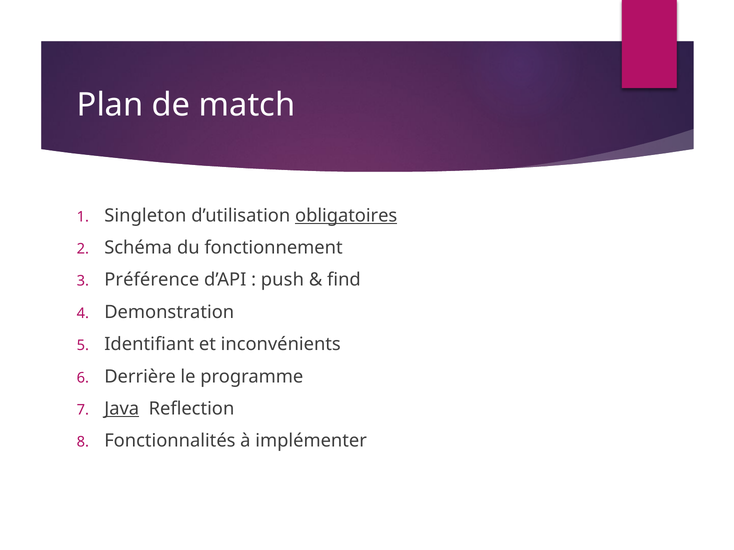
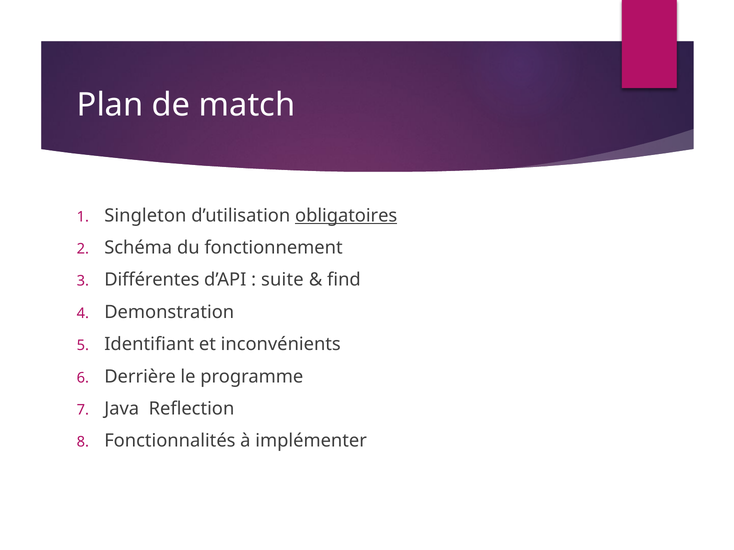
Préférence: Préférence -> Différentes (152, 280)
push: push -> suite (282, 280)
Java underline: present -> none (122, 409)
